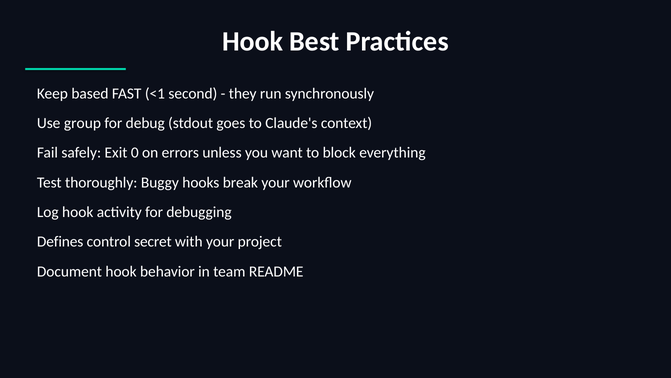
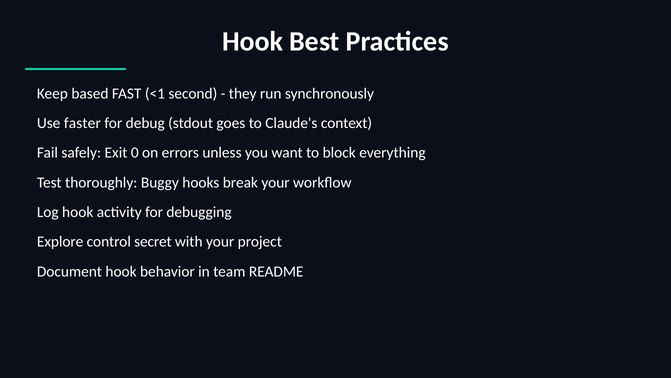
group: group -> faster (82, 123)
Defines: Defines -> Explore (60, 241)
